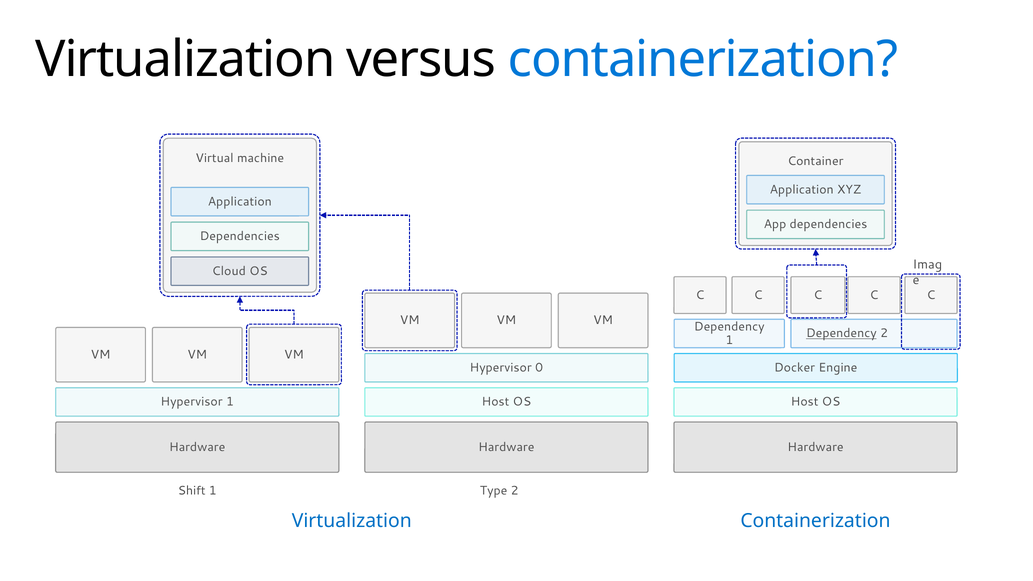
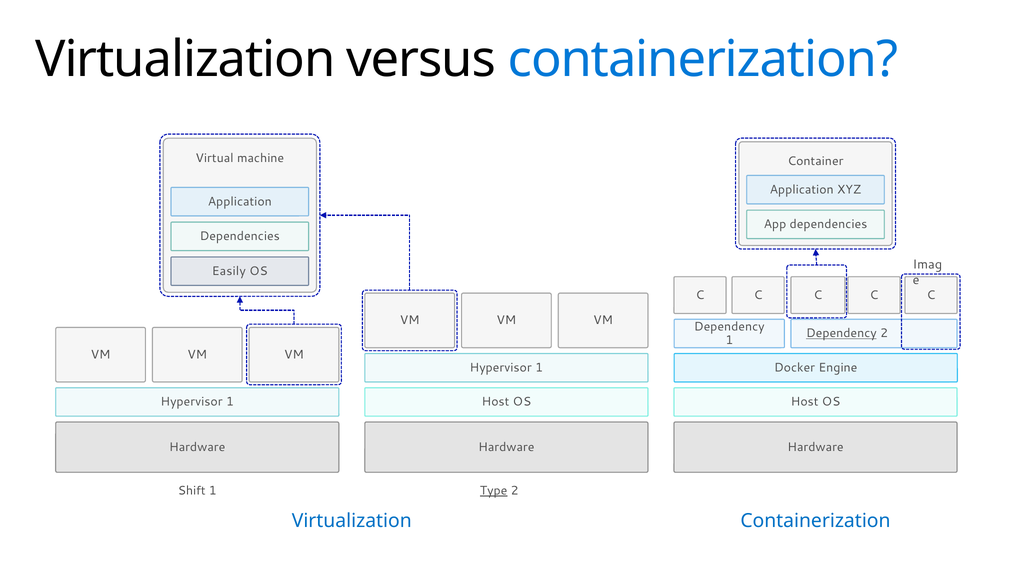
Cloud: Cloud -> Easily (229, 271)
0: 0 -> 1 (539, 368)
Type underline: none -> present (494, 491)
